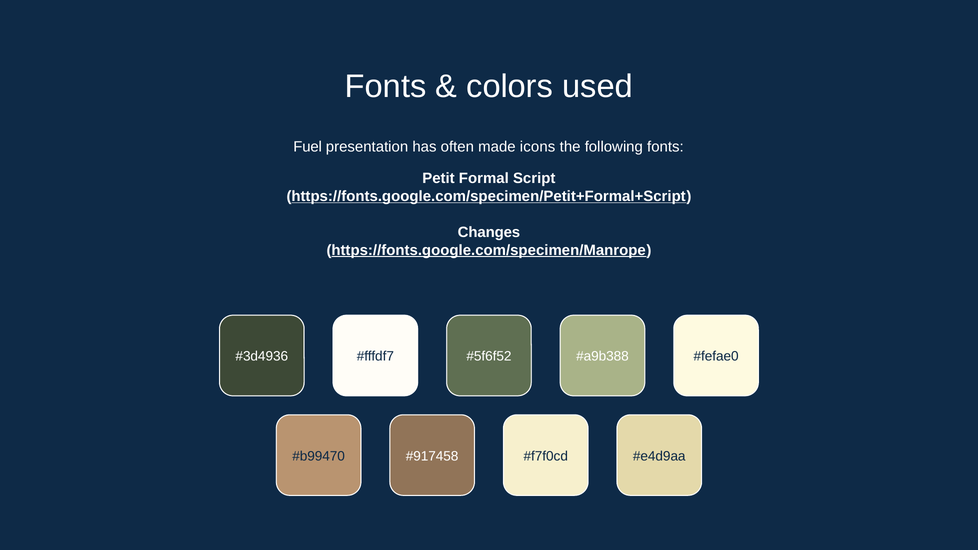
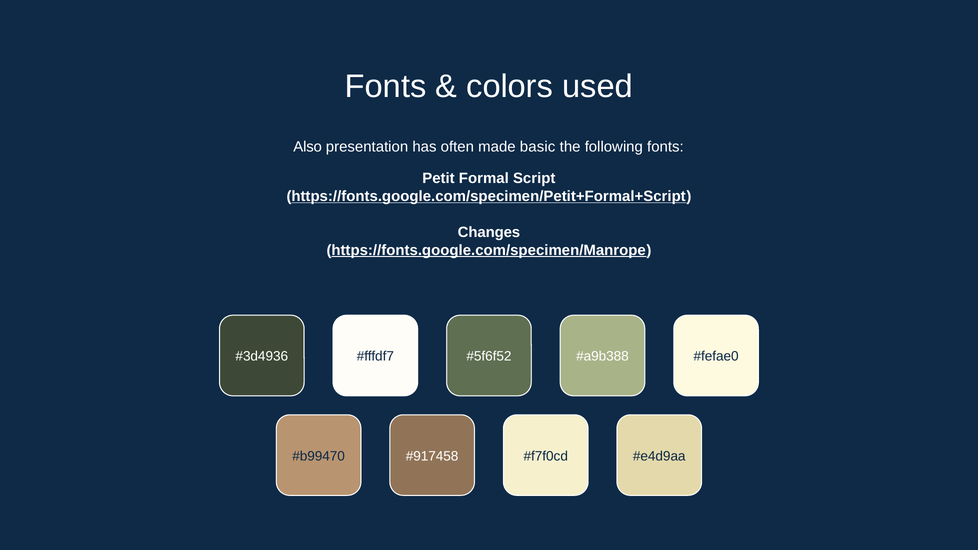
Fuel: Fuel -> Also (308, 147)
icons: icons -> basic (538, 147)
